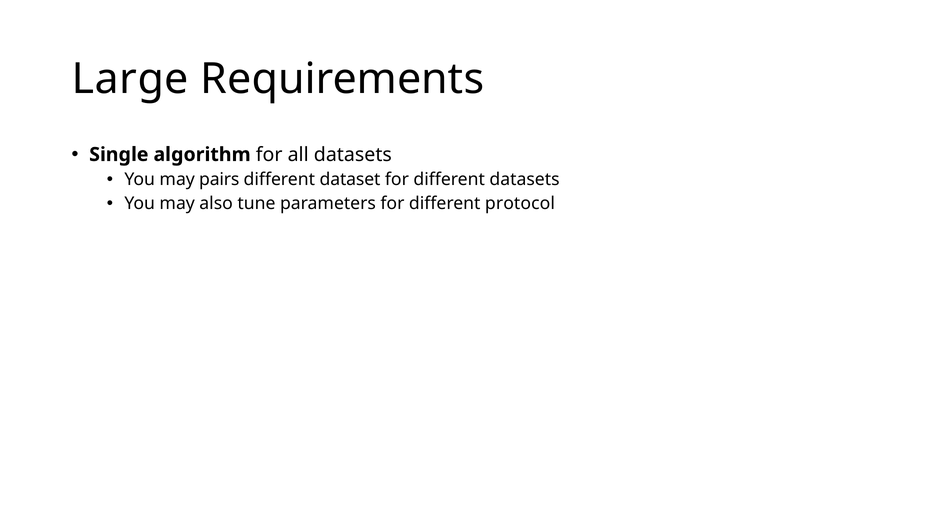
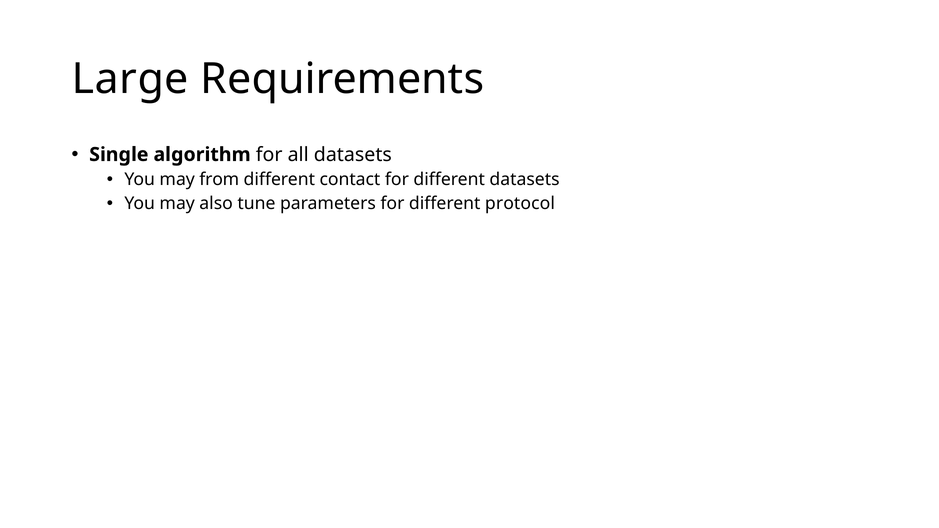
pairs: pairs -> from (219, 180)
dataset: dataset -> contact (350, 180)
